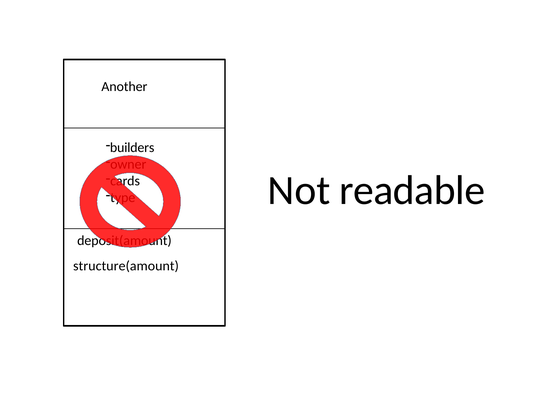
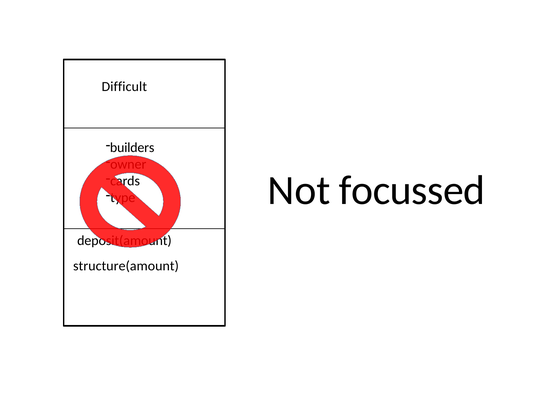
Another: Another -> Difficult (124, 87)
readable: readable -> focussed (412, 191)
